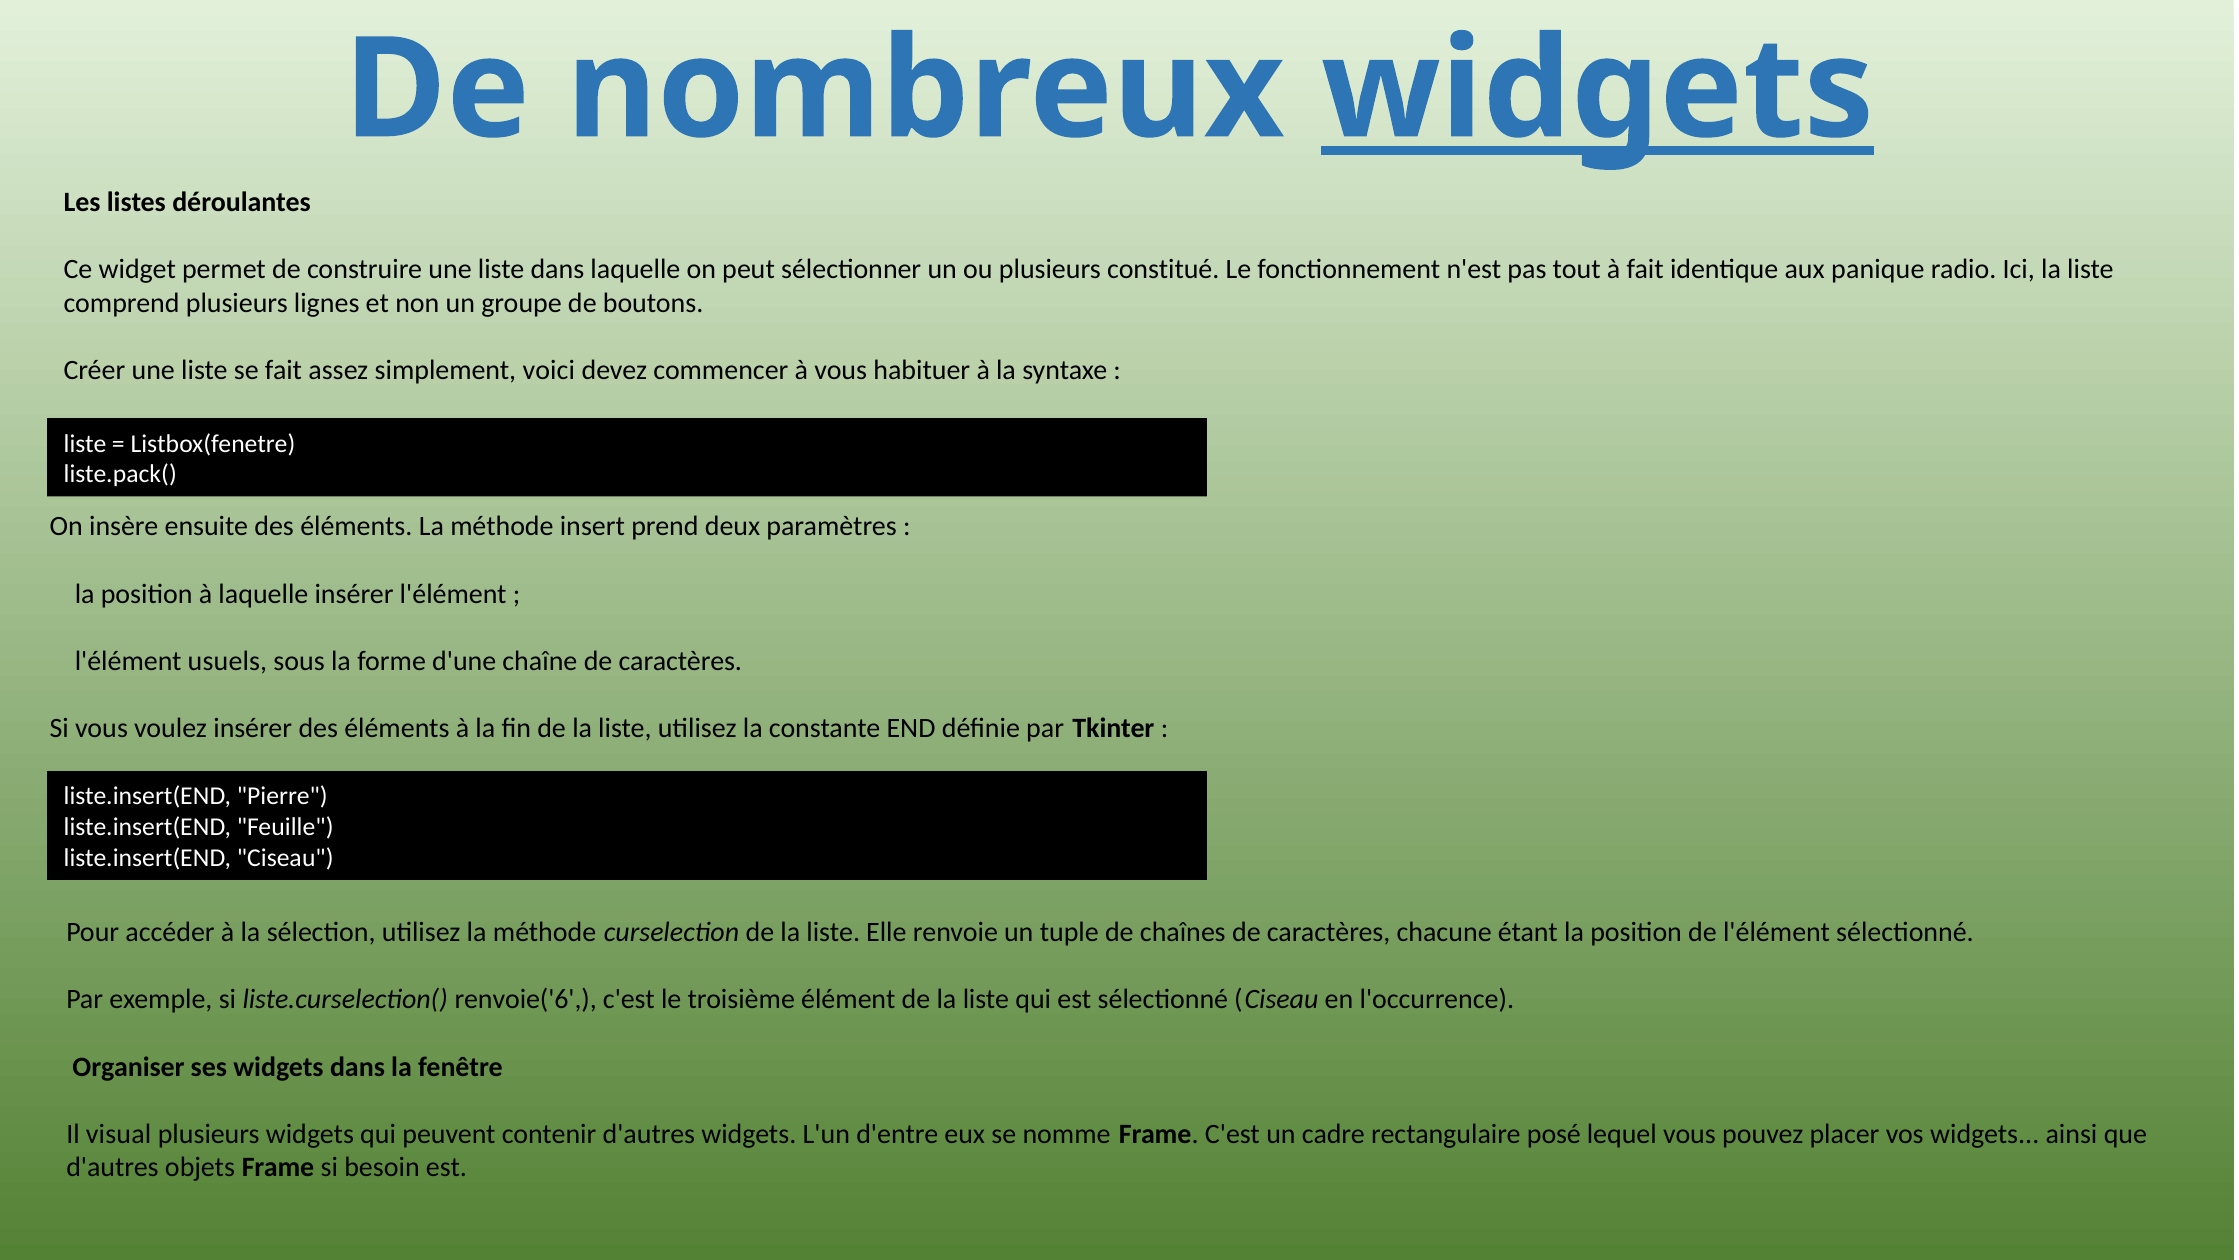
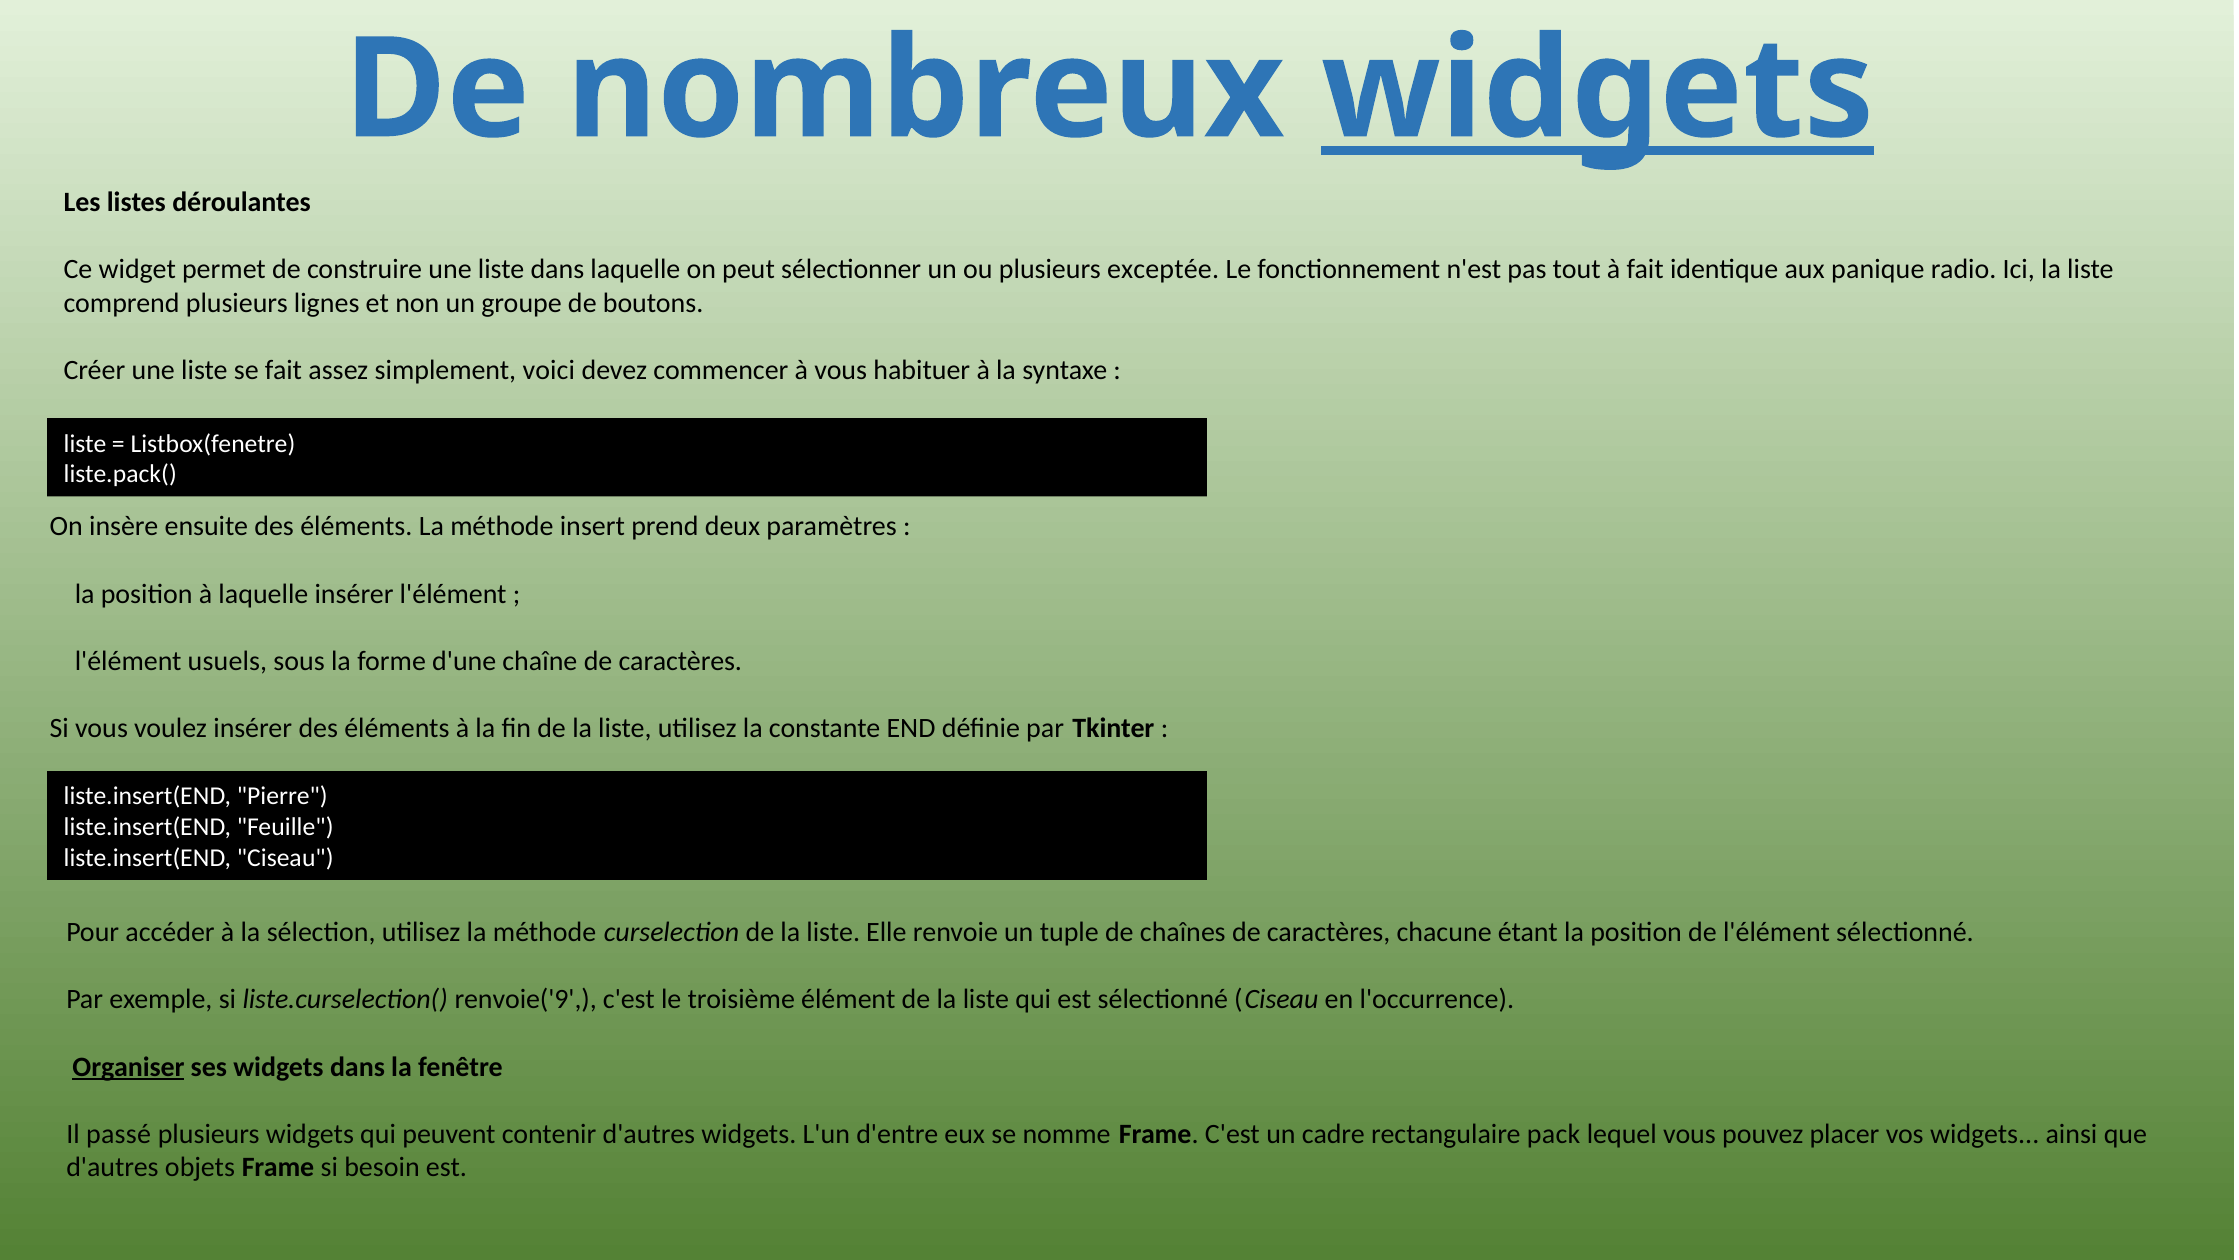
constitué: constitué -> exceptée (1163, 269)
renvoie('6: renvoie('6 -> renvoie('9 (526, 999)
Organiser underline: none -> present (128, 1066)
visual: visual -> passé (119, 1134)
posé: posé -> pack (1554, 1134)
